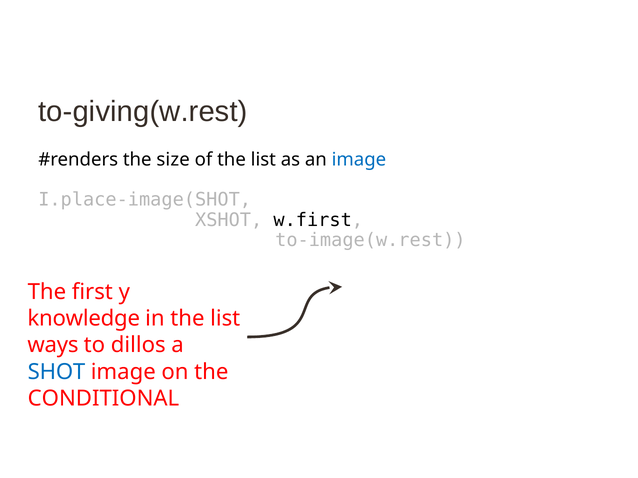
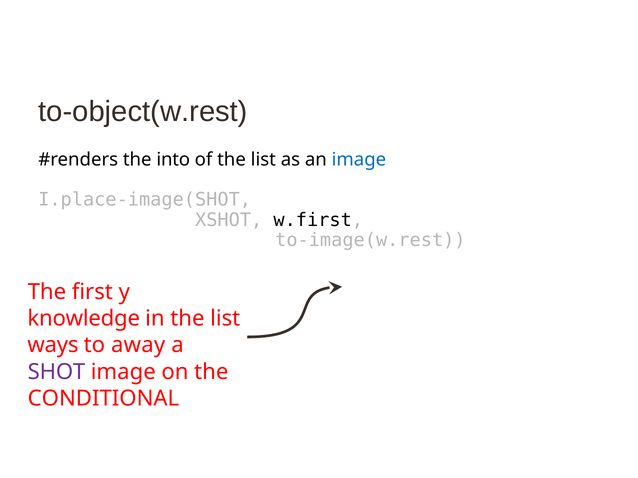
to-giving(w.rest: to-giving(w.rest -> to-object(w.rest (143, 112)
size: size -> into (173, 160)
dillos: dillos -> away (138, 346)
SHOT colour: blue -> purple (57, 372)
